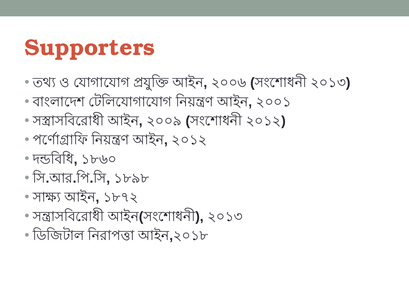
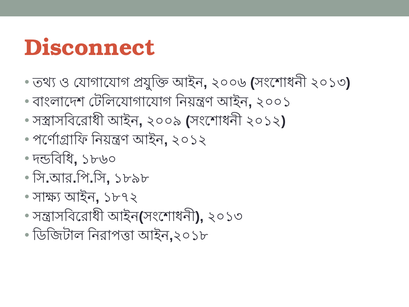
Supporters: Supporters -> Disconnect (90, 48)
